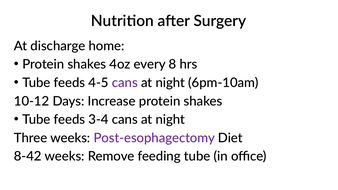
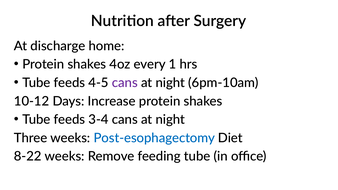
8: 8 -> 1 (172, 64)
Post-esophagectomy colour: purple -> blue (154, 138)
8-42: 8-42 -> 8-22 (28, 157)
